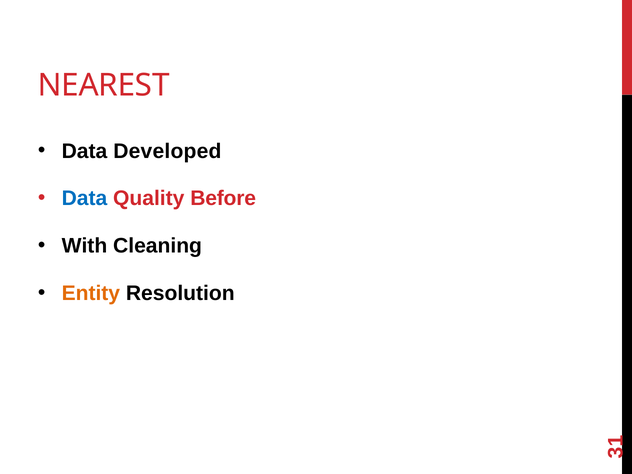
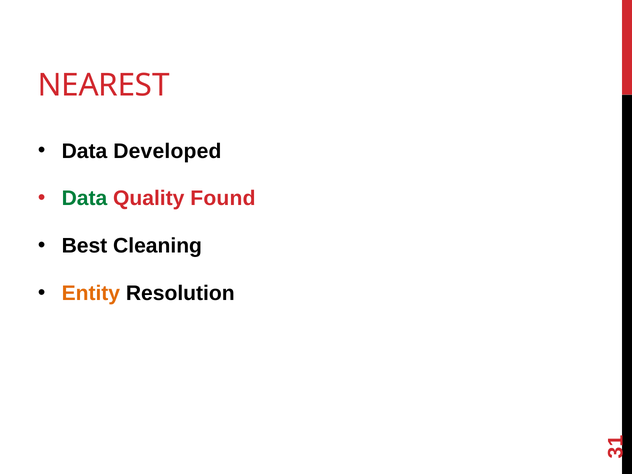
Data colour: blue -> green (84, 198)
Before: Before -> Found (223, 198)
With: With -> Best (84, 246)
